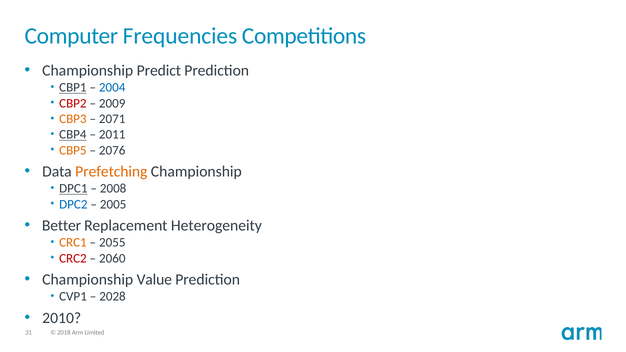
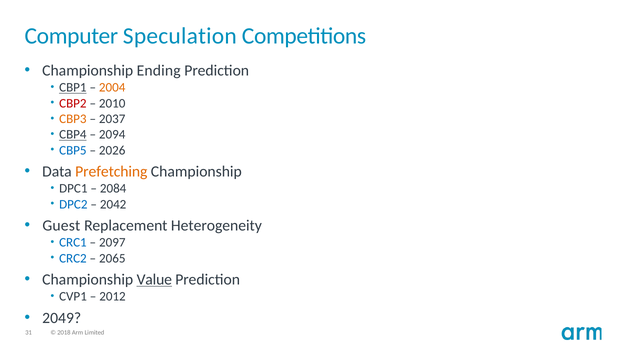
Frequencies: Frequencies -> Speculation (180, 36)
Predict: Predict -> Ending (159, 71)
2004 colour: blue -> orange (112, 88)
2009: 2009 -> 2010 (112, 103)
2071: 2071 -> 2037 (112, 119)
2011: 2011 -> 2094 (112, 135)
CBP5 colour: orange -> blue (73, 150)
2076: 2076 -> 2026 (112, 150)
DPC1 underline: present -> none (73, 189)
2008: 2008 -> 2084 (113, 189)
2005: 2005 -> 2042 (113, 204)
Better: Better -> Guest (61, 226)
CRC1 colour: orange -> blue (73, 243)
2055: 2055 -> 2097 (112, 243)
CRC2 colour: red -> blue (73, 258)
2060: 2060 -> 2065 (112, 258)
Value underline: none -> present (154, 280)
2028: 2028 -> 2012 (113, 297)
2010: 2010 -> 2049 (62, 318)
